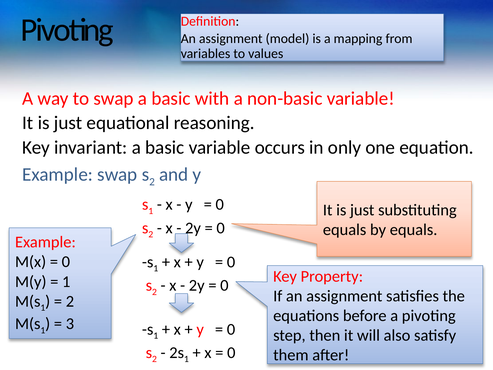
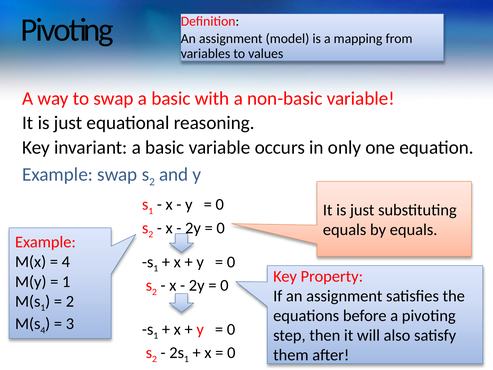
0: 0 -> 4 (66, 262)
1: 1 -> 4 (43, 330)
